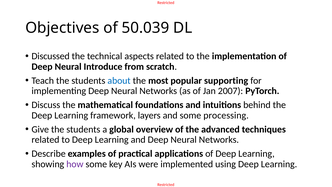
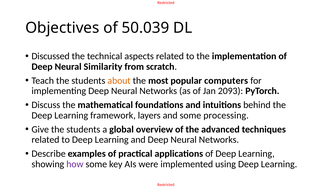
Introduce: Introduce -> Similarity (103, 67)
about colour: blue -> orange (119, 80)
supporting: supporting -> computers (226, 80)
2007: 2007 -> 2093 (230, 91)
